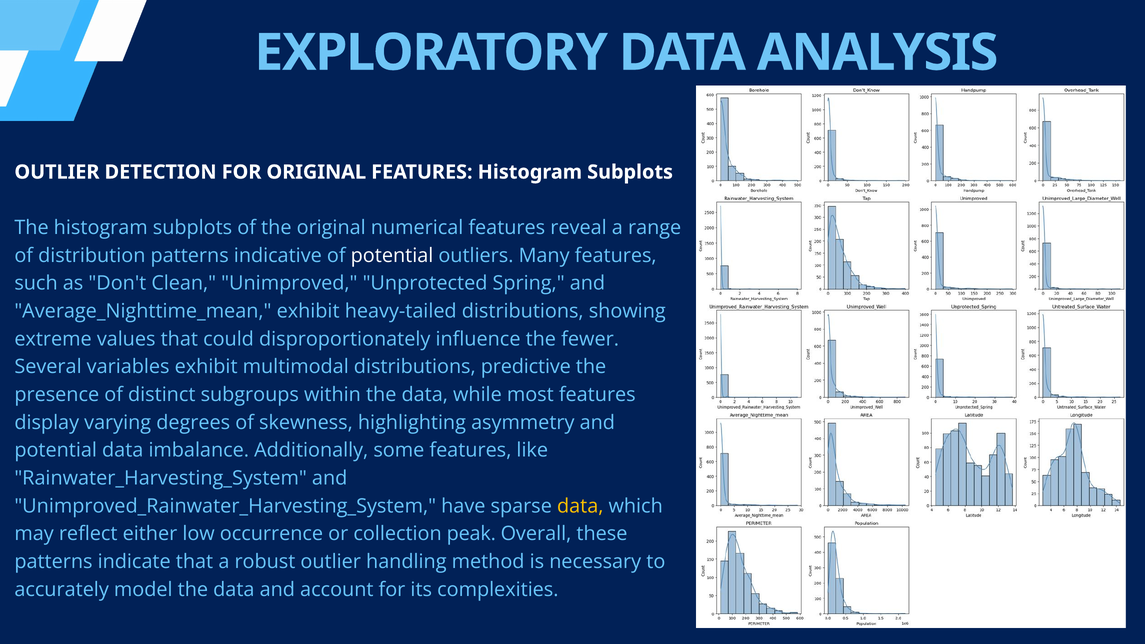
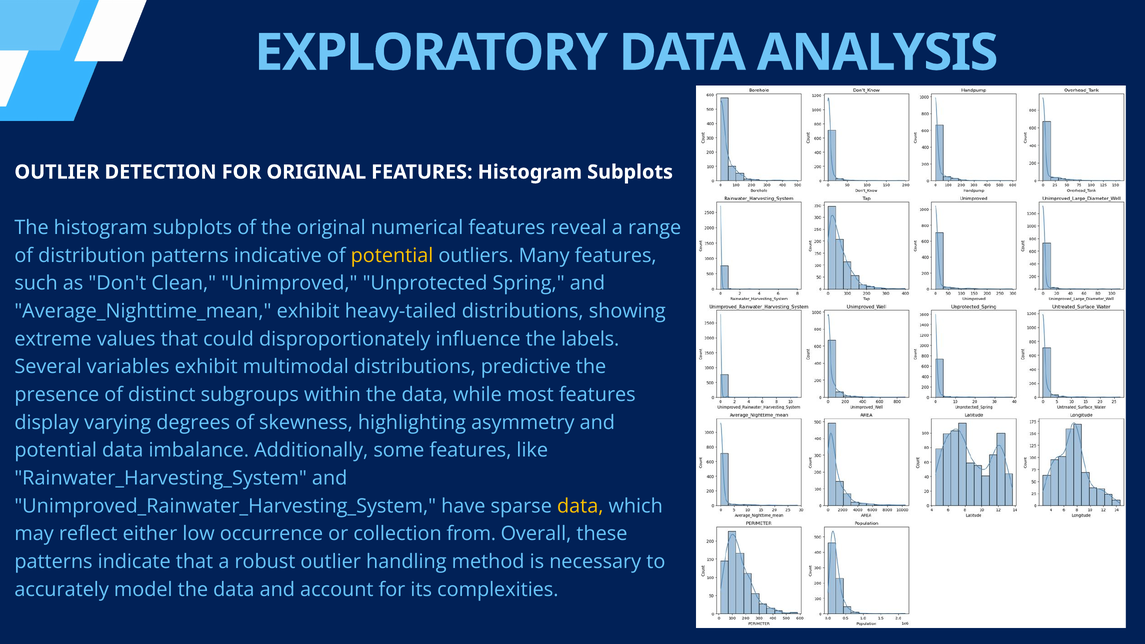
potential colour: white -> yellow (392, 256)
fewer: fewer -> labels (590, 339)
peak: peak -> from (471, 534)
